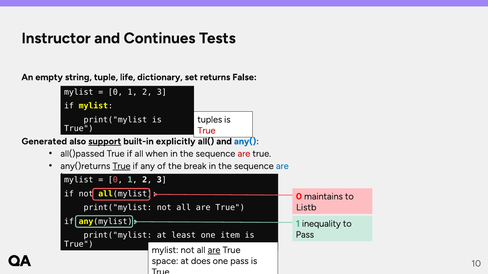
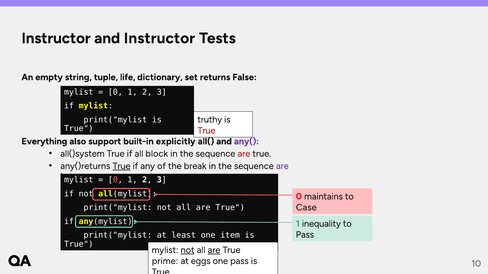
and Continues: Continues -> Instructor (159, 38)
tuples: tuples -> truthy (210, 120)
Generated: Generated -> Everything (44, 142)
support underline: present -> none (105, 142)
any( colour: blue -> purple (246, 142)
all()passed: all()passed -> all()system (82, 154)
when: when -> block (157, 154)
are colour: blue -> purple (282, 166)
Listb: Listb -> Case (306, 208)
not underline: none -> present (188, 250)
space: space -> prime (165, 261)
does: does -> eggs (201, 261)
